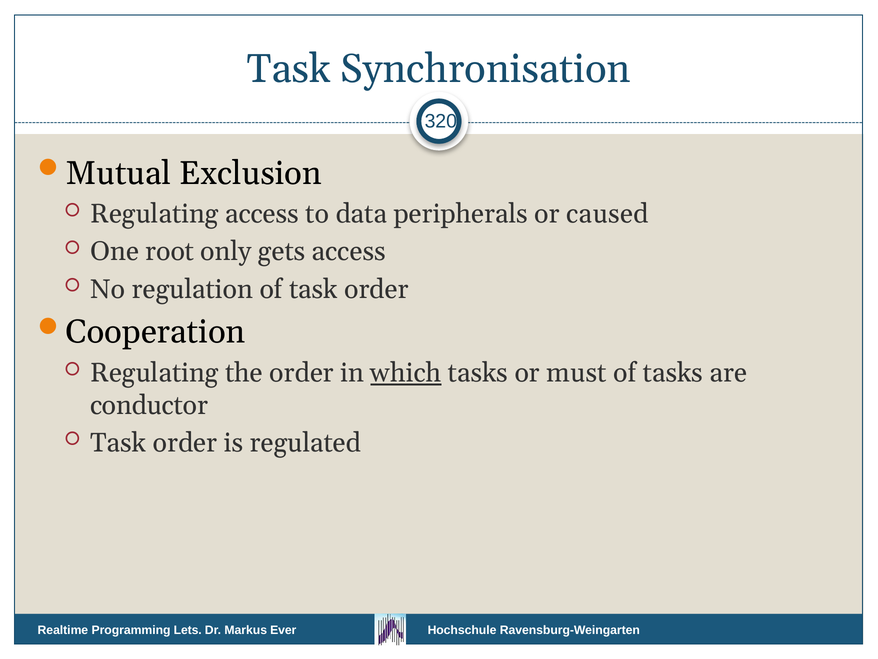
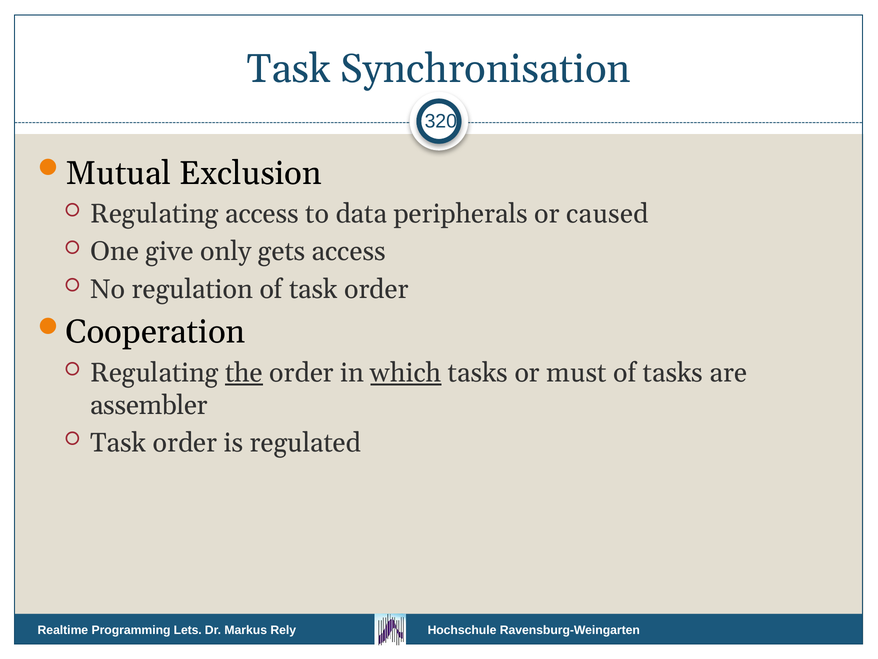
root: root -> give (170, 251)
the underline: none -> present (244, 373)
conductor: conductor -> assembler (149, 405)
Ever: Ever -> Rely (283, 630)
